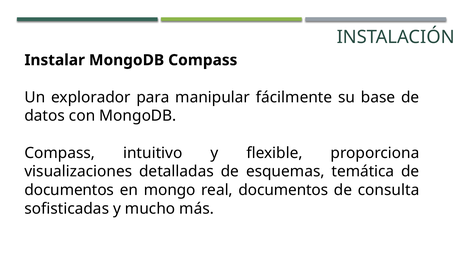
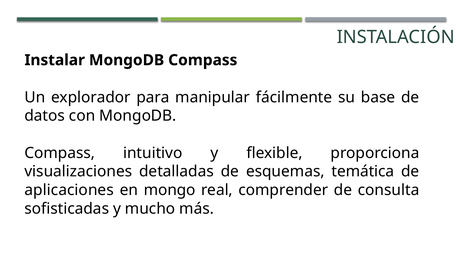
documentos: documentos -> aplicaciones (69, 190)
real documentos: documentos -> comprender (283, 190)
